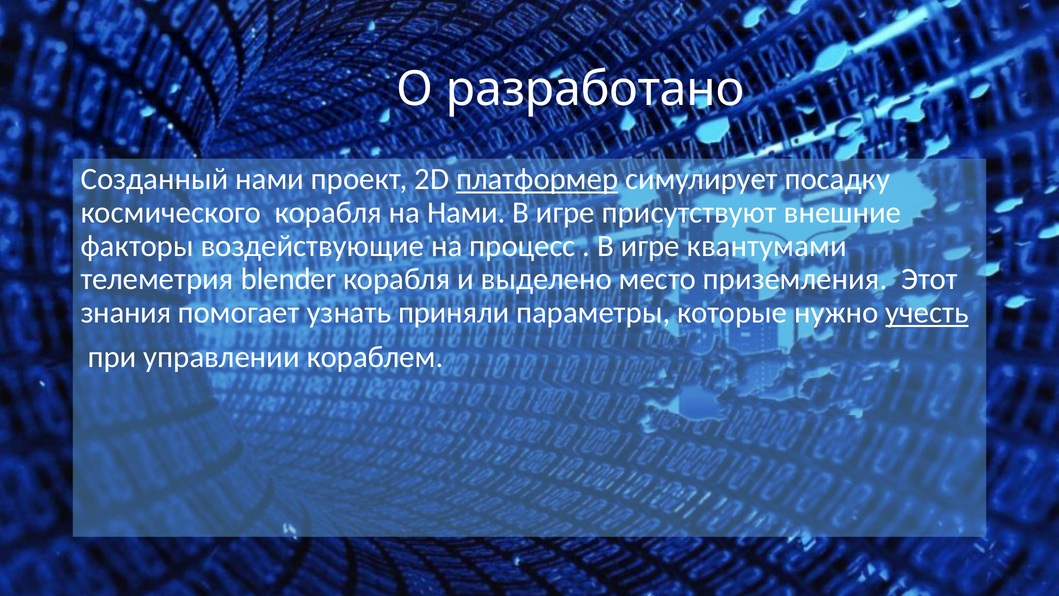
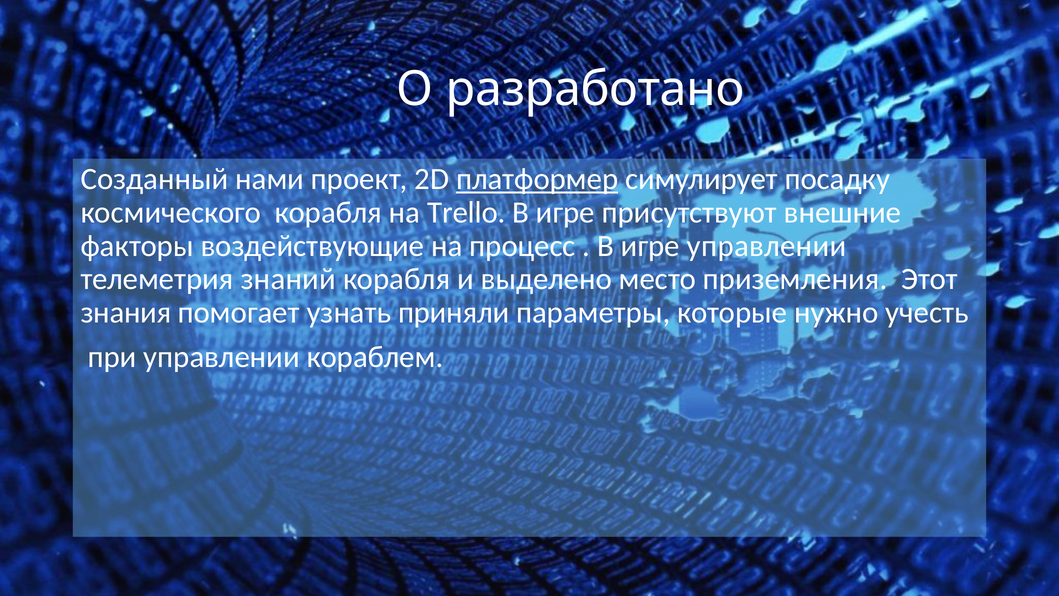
на Нами: Нами -> Trello (466, 212)
игре квантумами: квантумами -> управлении (767, 246)
blender: blender -> знаний (288, 279)
учесть underline: present -> none (927, 313)
